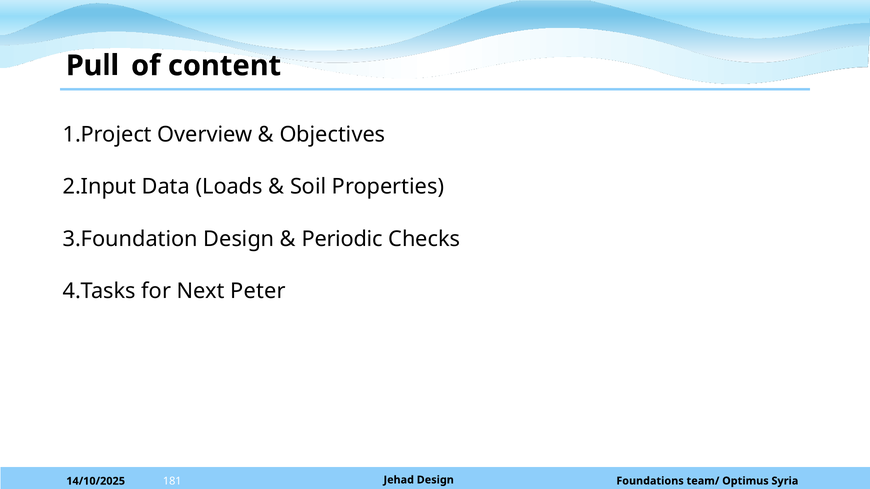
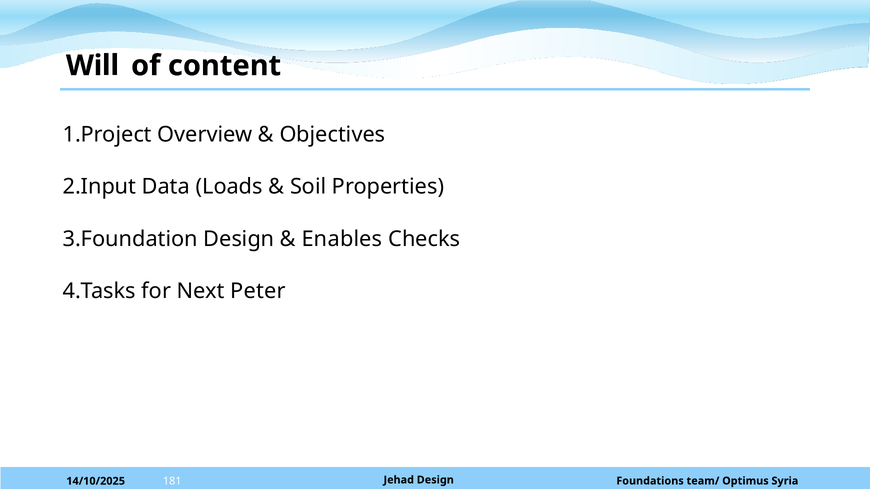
Pull: Pull -> Will (92, 66)
Periodic: Periodic -> Enables (342, 239)
